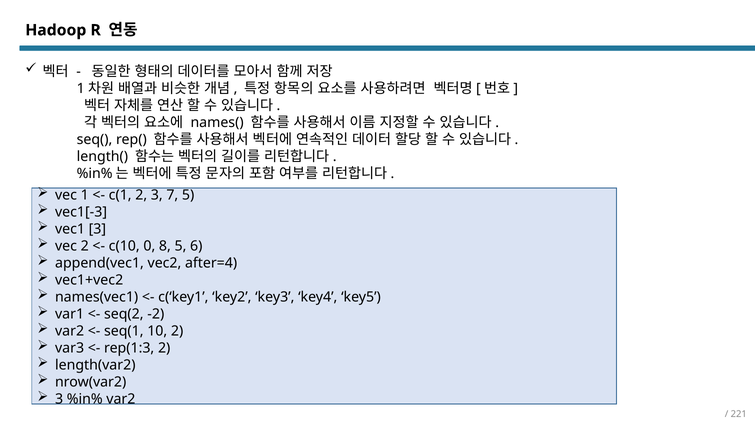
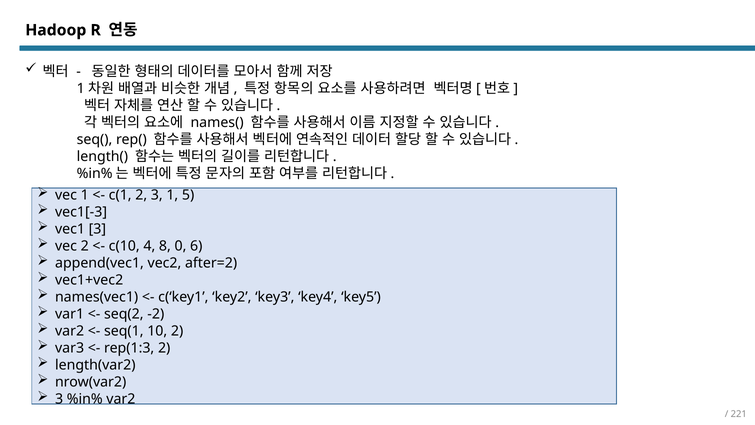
3 7: 7 -> 1 (172, 195)
0: 0 -> 4 (149, 246)
8 5: 5 -> 0 (180, 246)
after=4: after=4 -> after=2 (211, 263)
